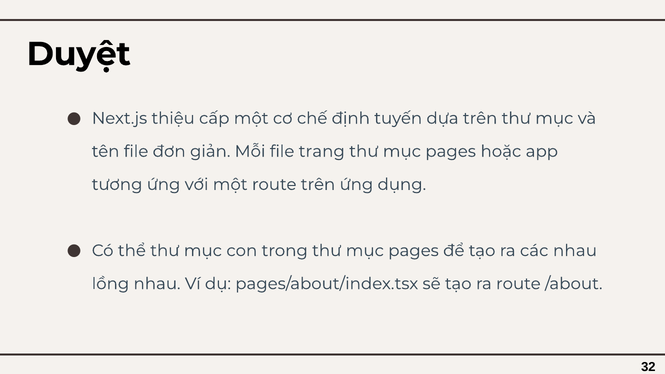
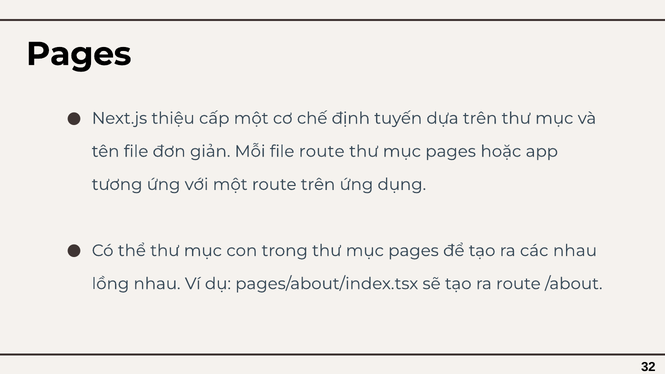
Duyệt: Duyệt -> Pages (79, 54)
file trang: trang -> route (322, 151)
